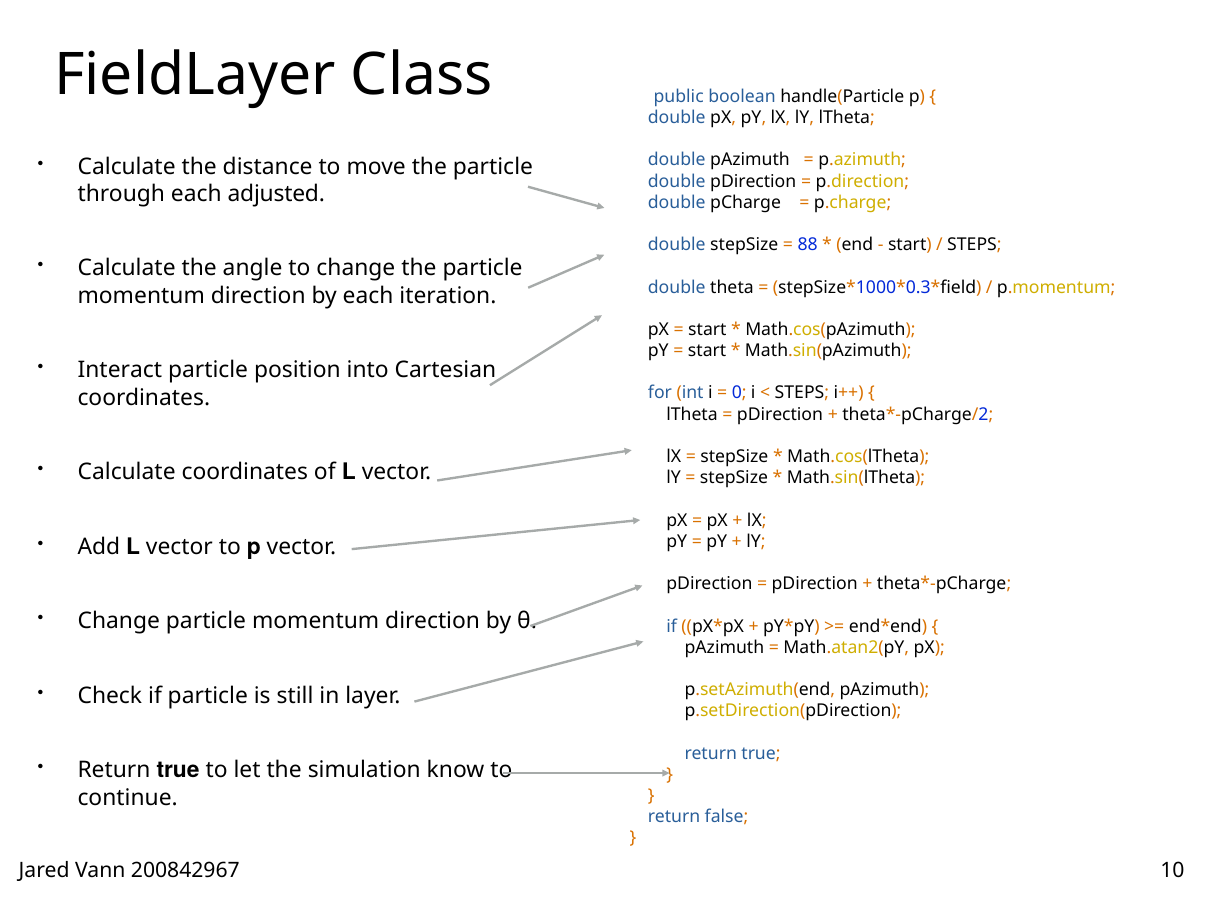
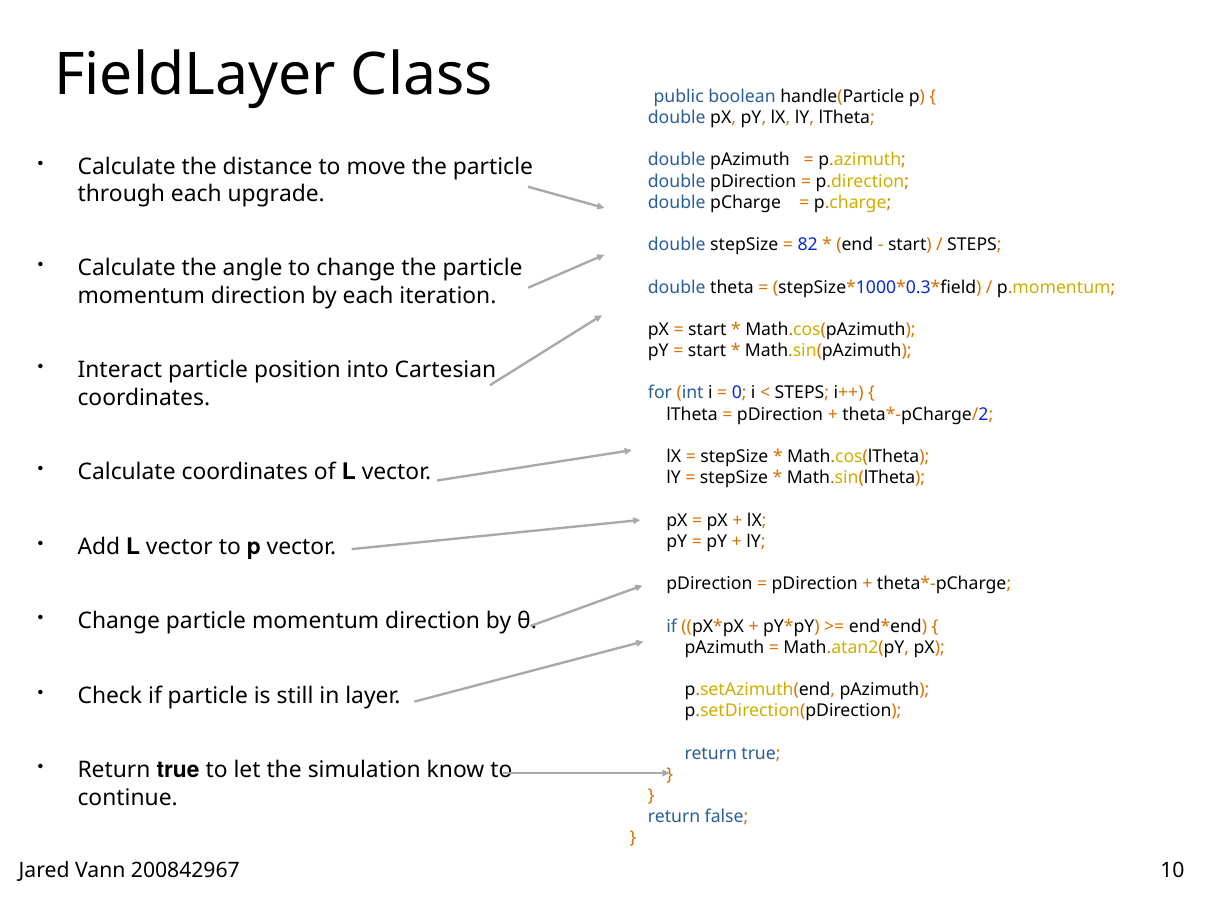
adjusted: adjusted -> upgrade (276, 194)
88: 88 -> 82 (808, 245)
